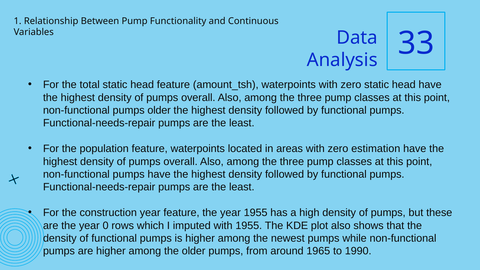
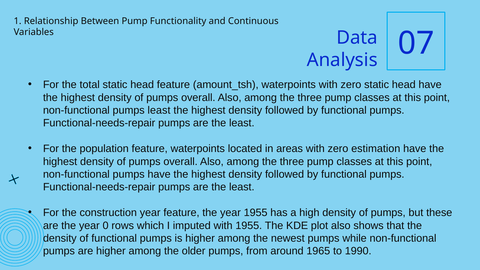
33: 33 -> 07 (416, 43)
pumps older: older -> least (159, 110)
